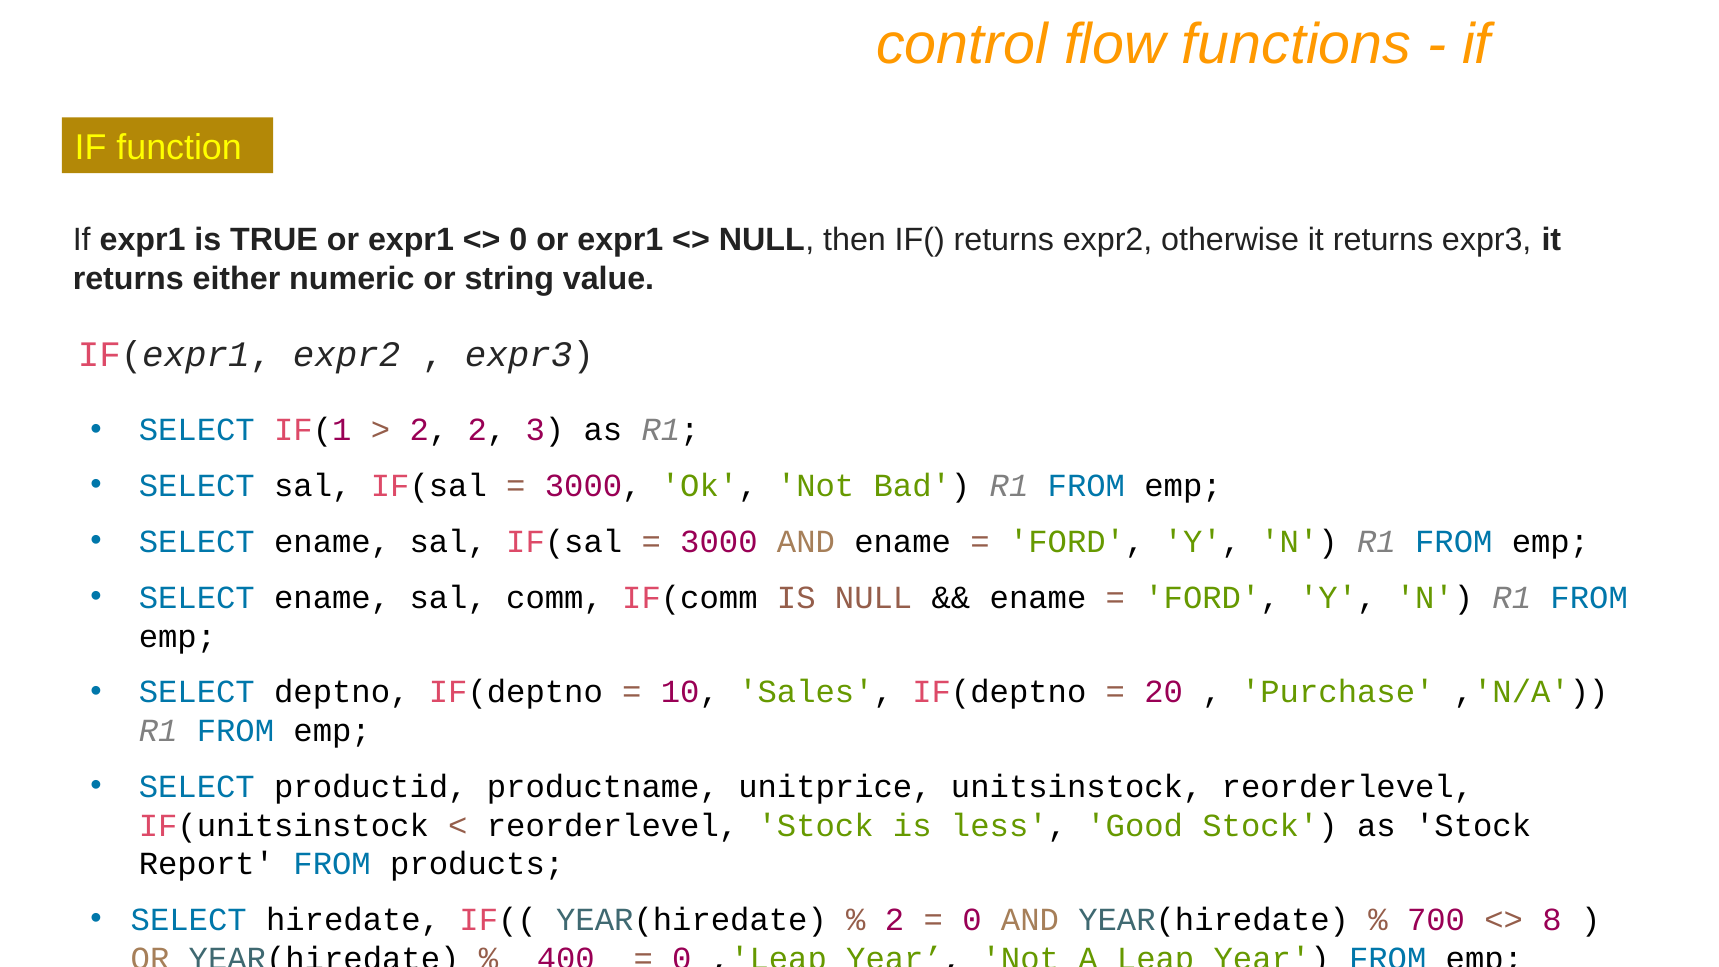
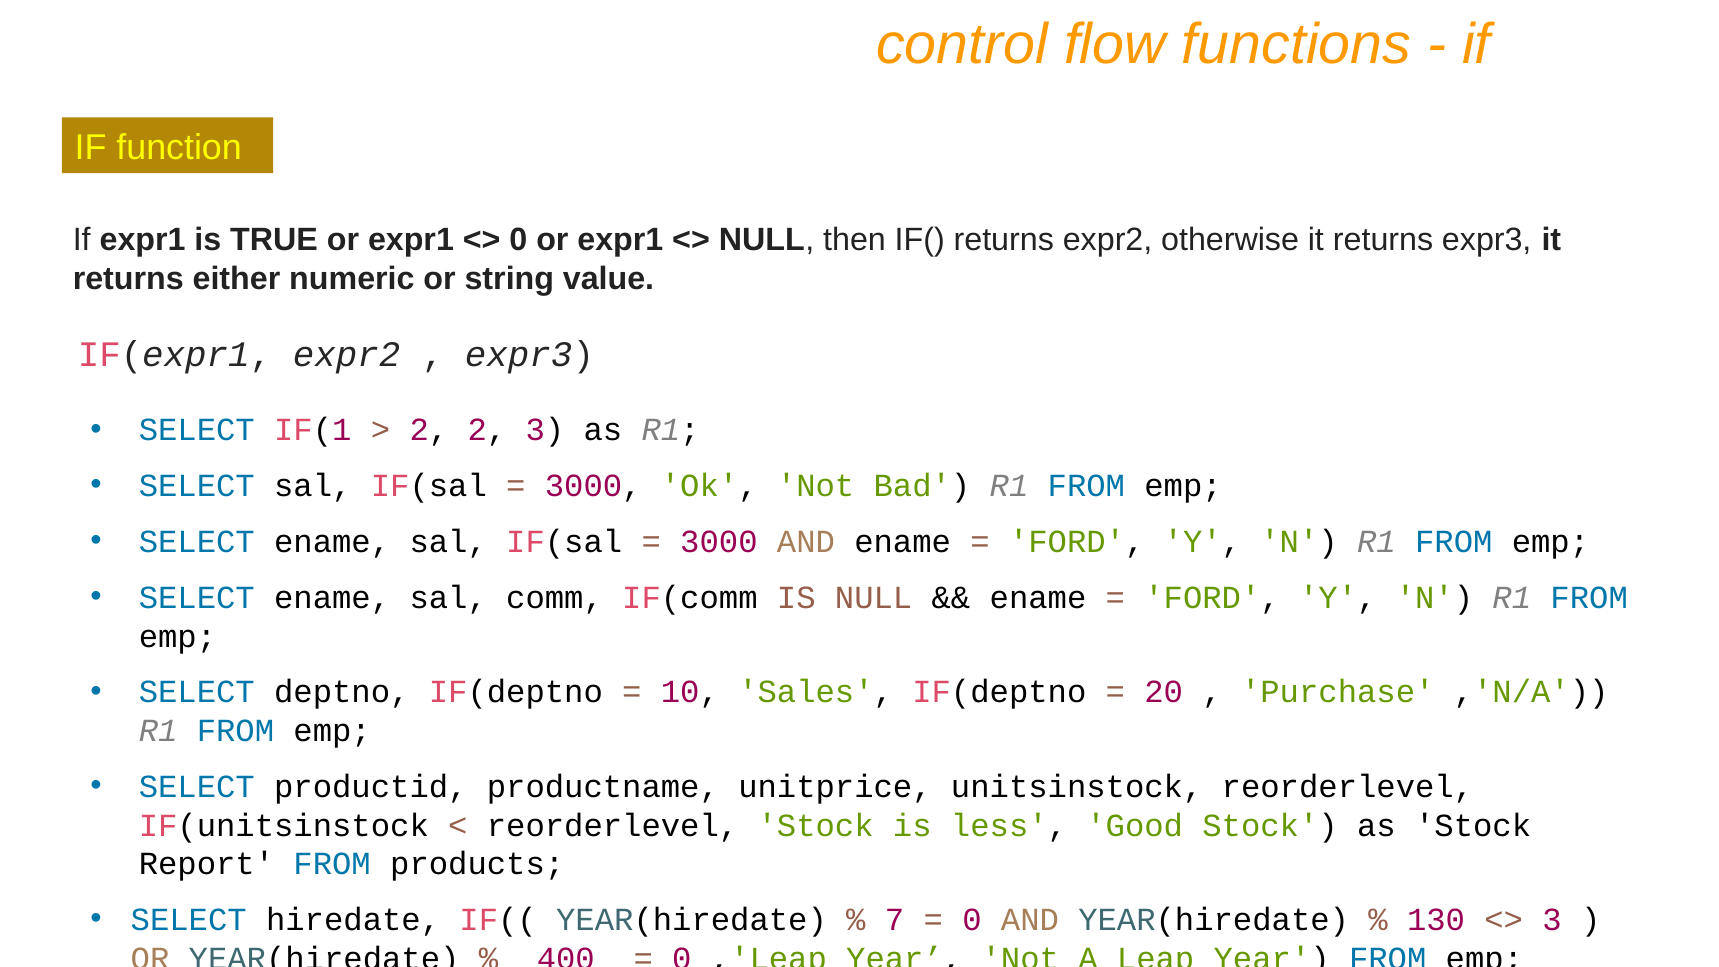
2: 2 -> 7 (895, 920)
700: 700 -> 130 (1436, 920)
8: 8 -> 3 (1552, 920)
